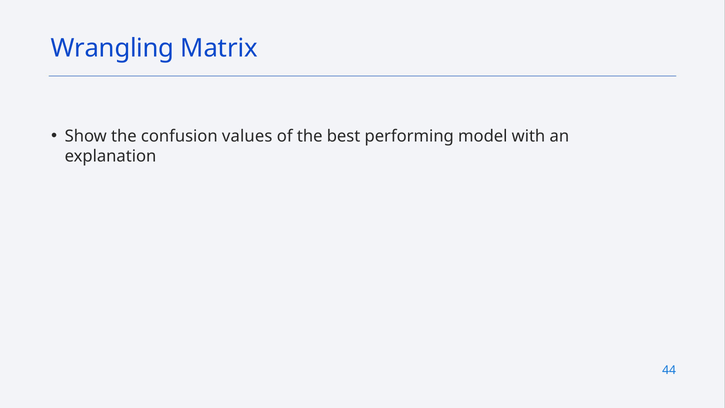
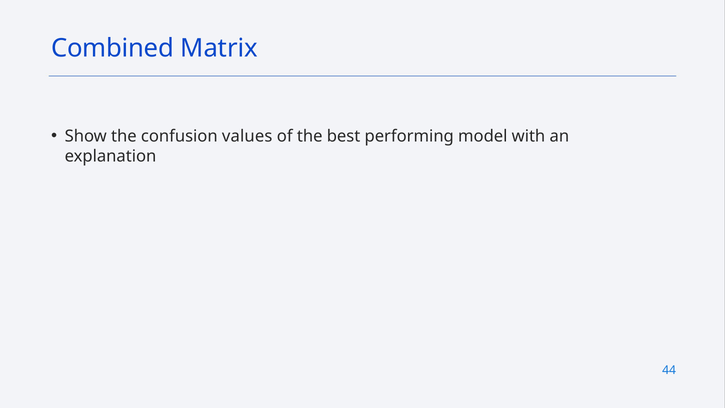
Wrangling: Wrangling -> Combined (113, 48)
